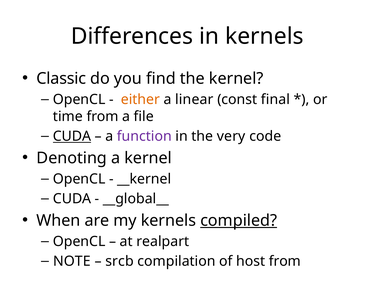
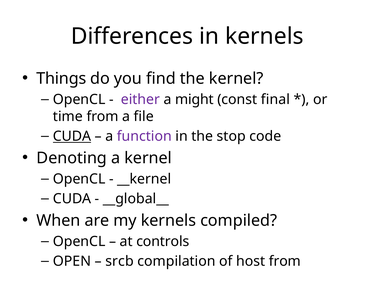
Classic: Classic -> Things (61, 78)
either colour: orange -> purple (140, 99)
linear: linear -> might (194, 99)
very: very -> stop (231, 136)
compiled underline: present -> none (239, 220)
realpart: realpart -> controls (163, 241)
NOTE: NOTE -> OPEN (72, 261)
